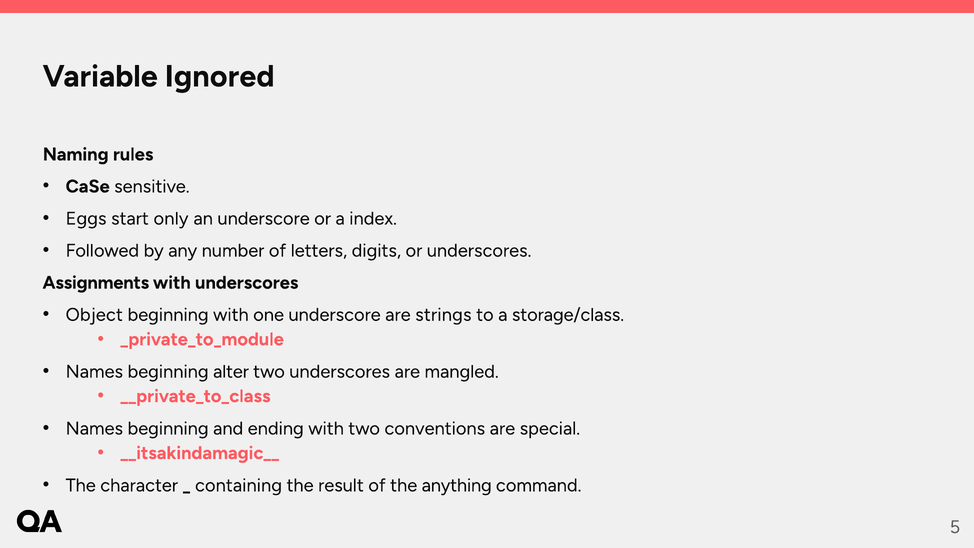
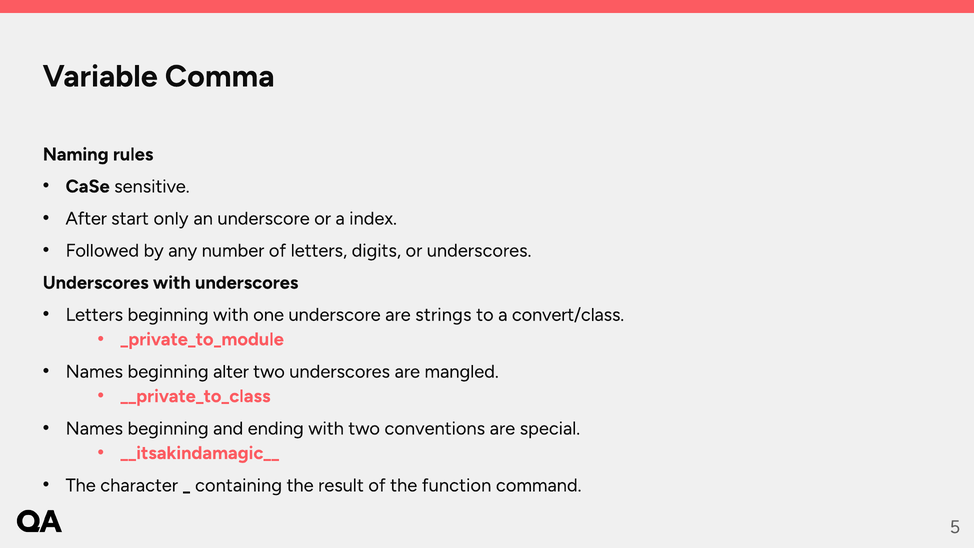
Ignored: Ignored -> Comma (220, 76)
Eggs: Eggs -> After (86, 218)
Assignments: Assignments -> Underscores (96, 283)
Object: Object -> Letters (94, 315)
storage/class: storage/class -> convert/class (568, 315)
anything: anything -> function (457, 485)
